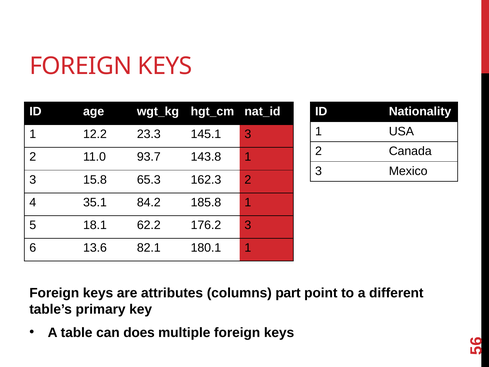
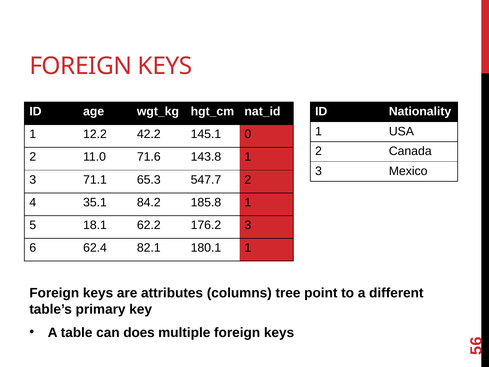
23.3: 23.3 -> 42.2 (149, 134)
145.1 3: 3 -> 0 (248, 134)
93.7: 93.7 -> 71.6 (149, 157)
15.8: 15.8 -> 71.1 (95, 180)
162.3: 162.3 -> 547.7 (206, 180)
13.6: 13.6 -> 62.4 (95, 248)
part: part -> tree (288, 293)
